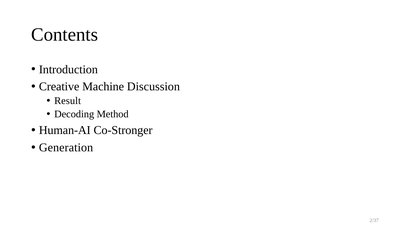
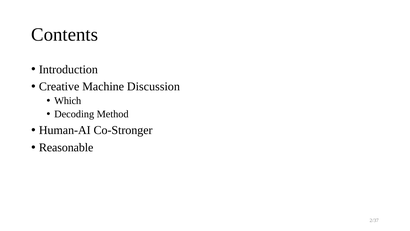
Result: Result -> Which (68, 101)
Generation: Generation -> Reasonable (66, 147)
